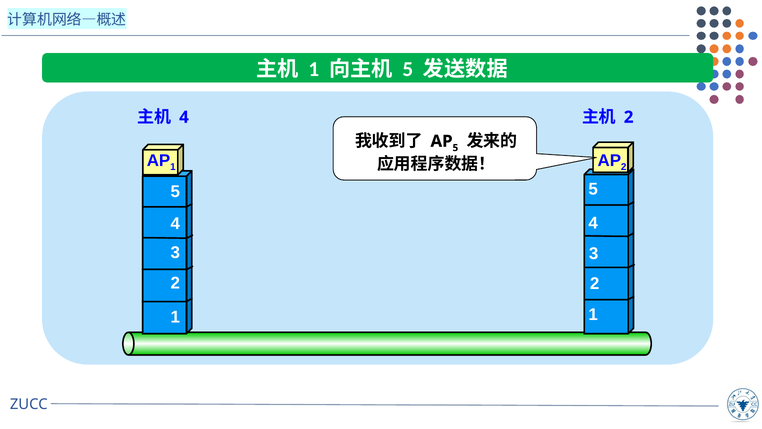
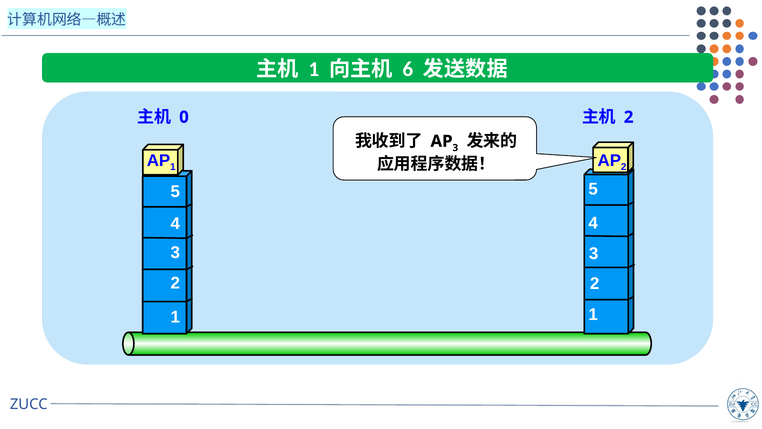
5: 5 -> 6 (408, 69)
4: 4 -> 0 (184, 117)
5: 5 -> 3 (455, 148)
